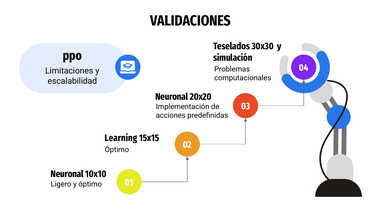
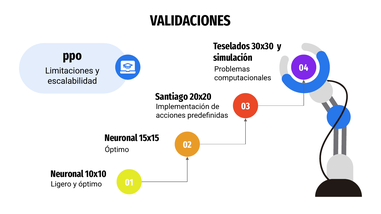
Neuronal: Neuronal -> Santiago (172, 97)
Learning: Learning -> Neuronal (121, 138)
